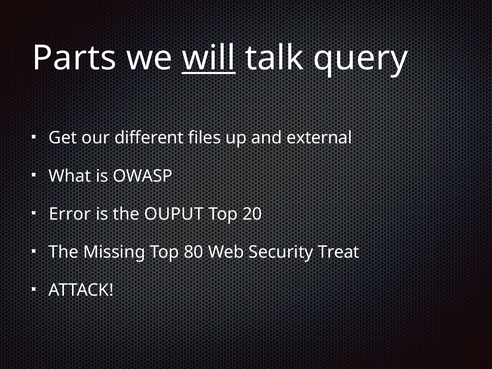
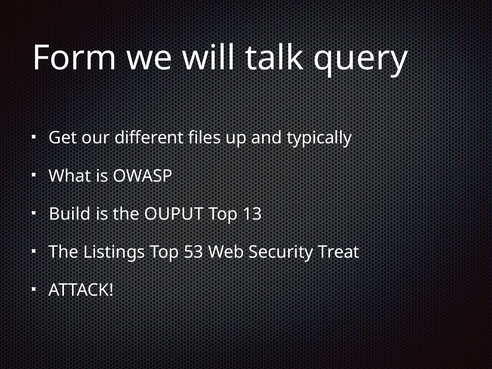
Parts: Parts -> Form (74, 58)
will underline: present -> none (209, 58)
external: external -> typically (319, 138)
Error: Error -> Build (70, 214)
20: 20 -> 13 (252, 214)
Missing: Missing -> Listings (114, 252)
80: 80 -> 53 (194, 252)
